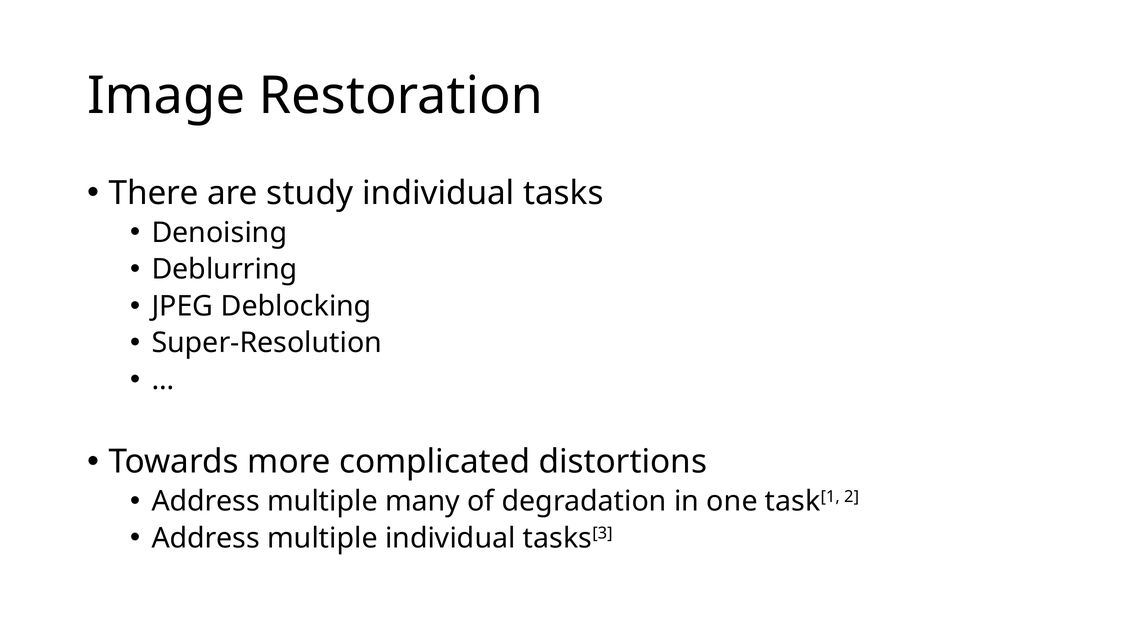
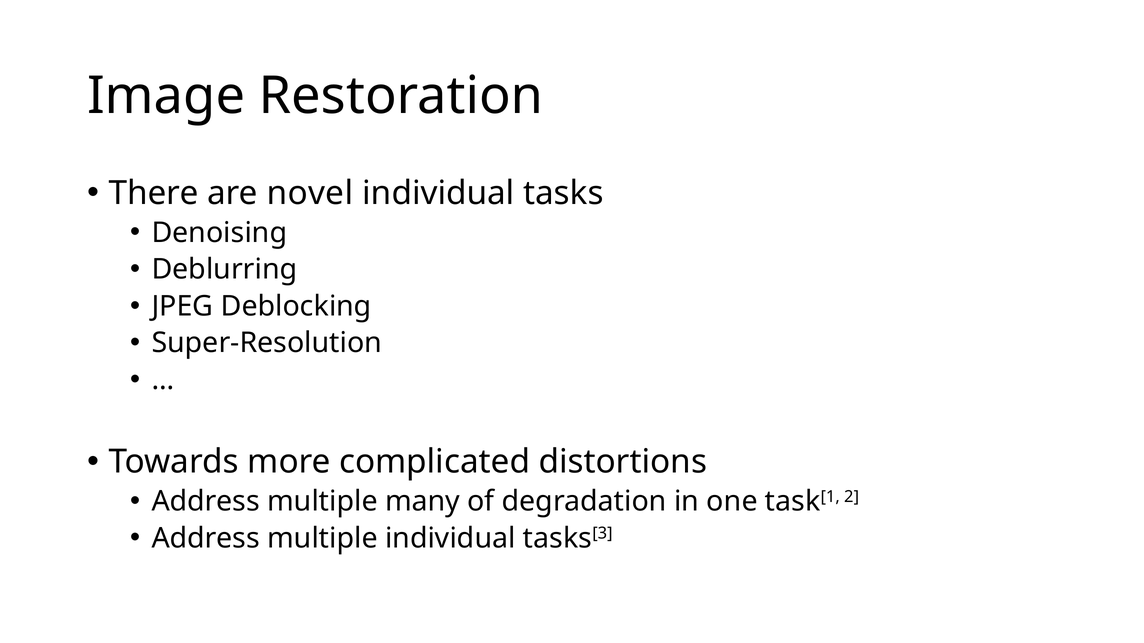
study: study -> novel (310, 193)
